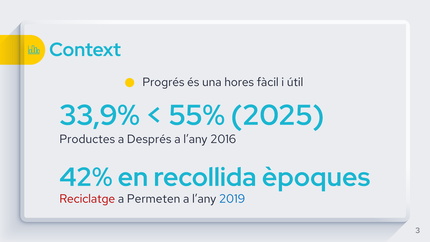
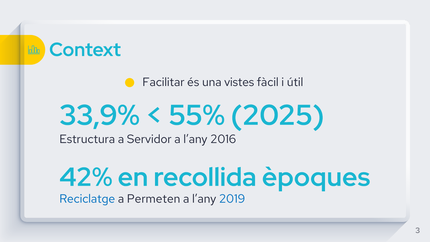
Progrés: Progrés -> Facilitar (163, 82)
hores: hores -> vistes (239, 82)
Productes: Productes -> Estructura (87, 139)
Després: Després -> Servidor (149, 139)
Reciclatge colour: red -> blue (87, 199)
